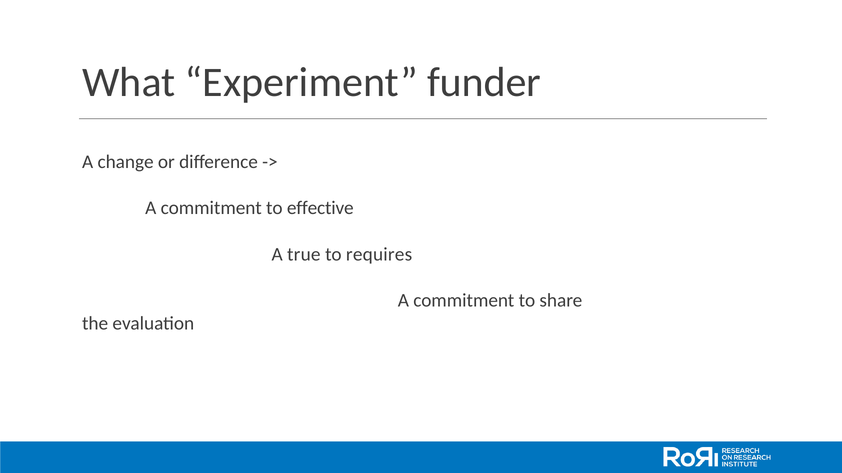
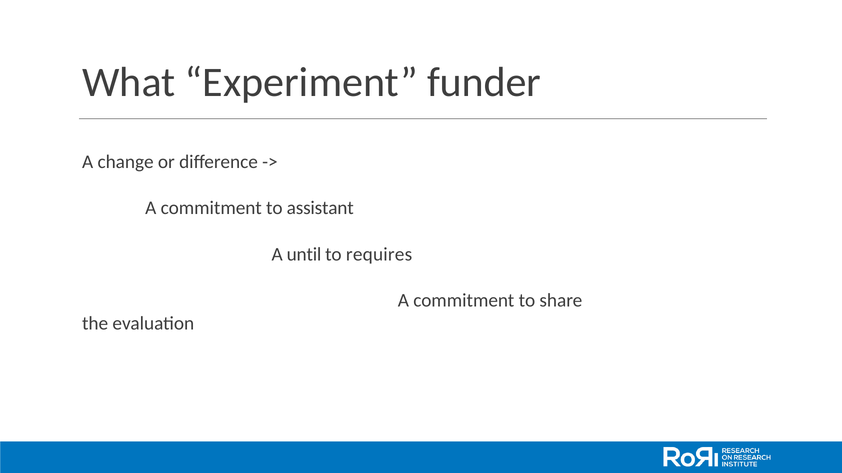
effective: effective -> assistant (320, 208)
true: true -> until (304, 255)
